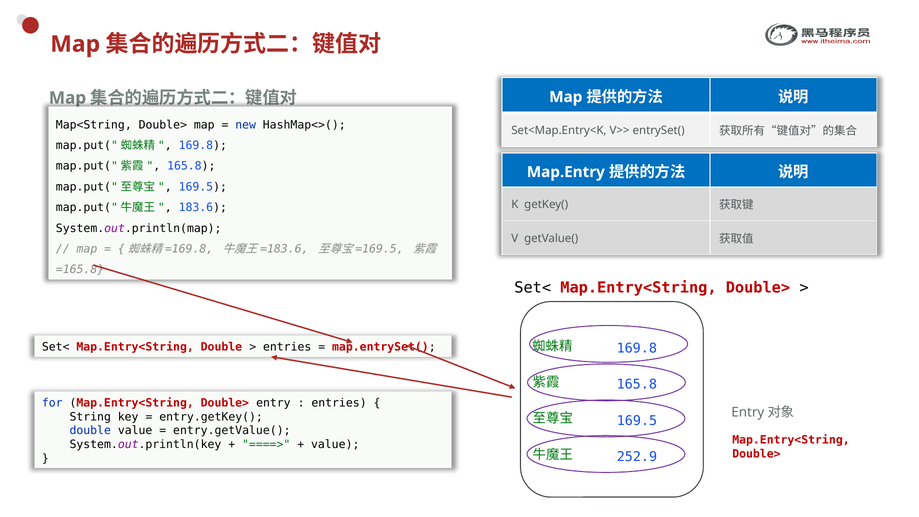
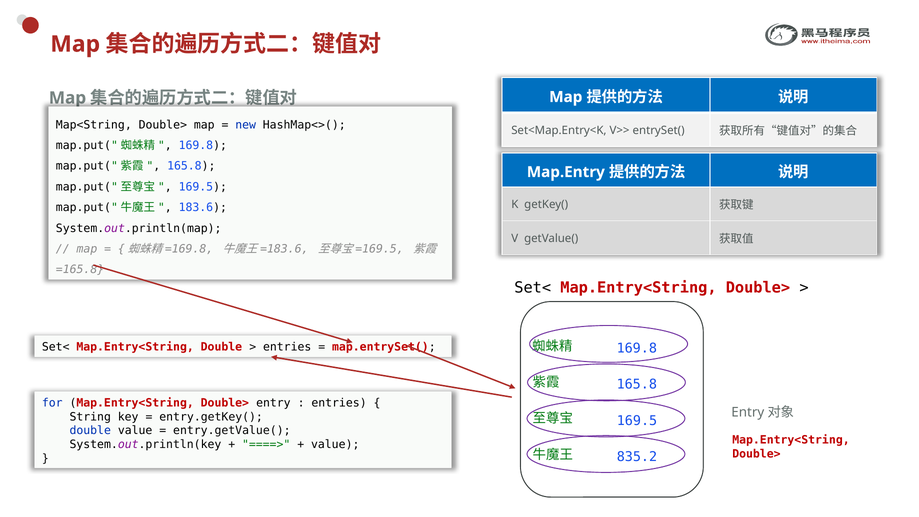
252.9: 252.9 -> 835.2 (637, 457)
